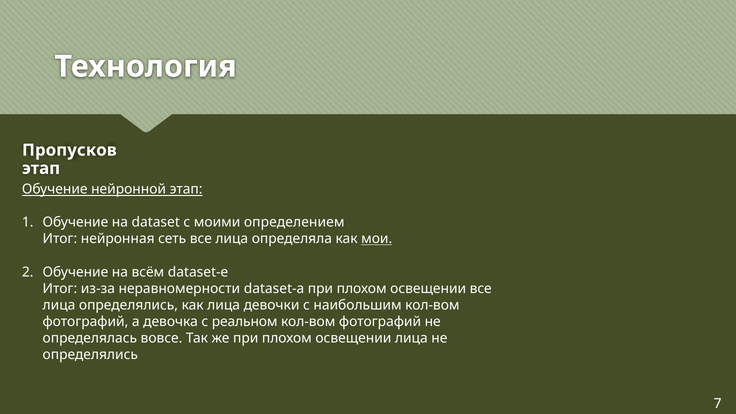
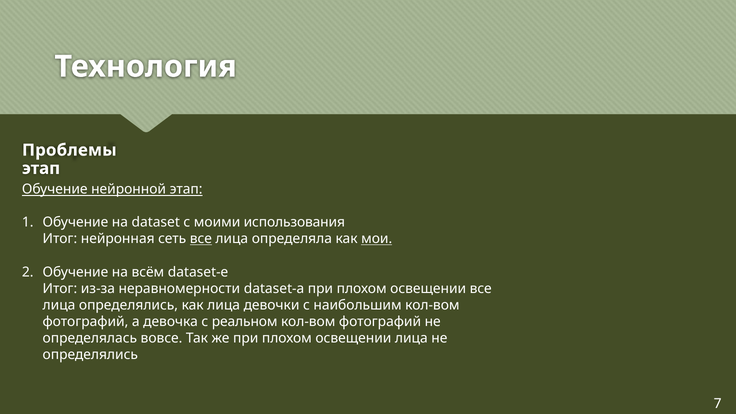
Пропусков: Пропусков -> Проблемы (69, 150)
определением: определением -> использования (294, 222)
все underline: none -> present (201, 239)
